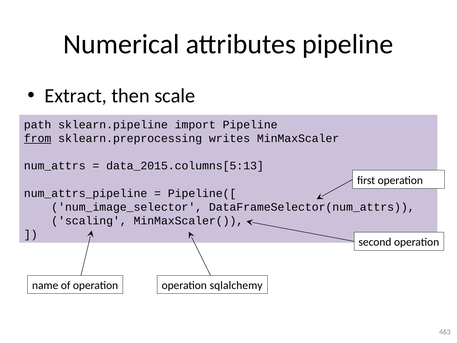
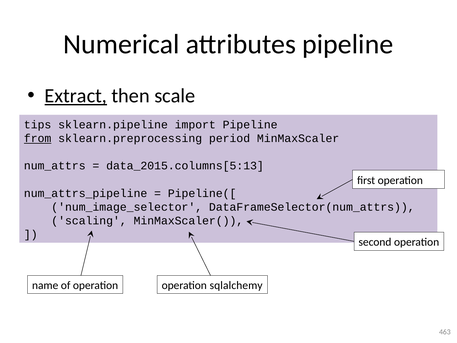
Extract underline: none -> present (76, 96)
path: path -> tips (38, 125)
writes: writes -> period (230, 138)
